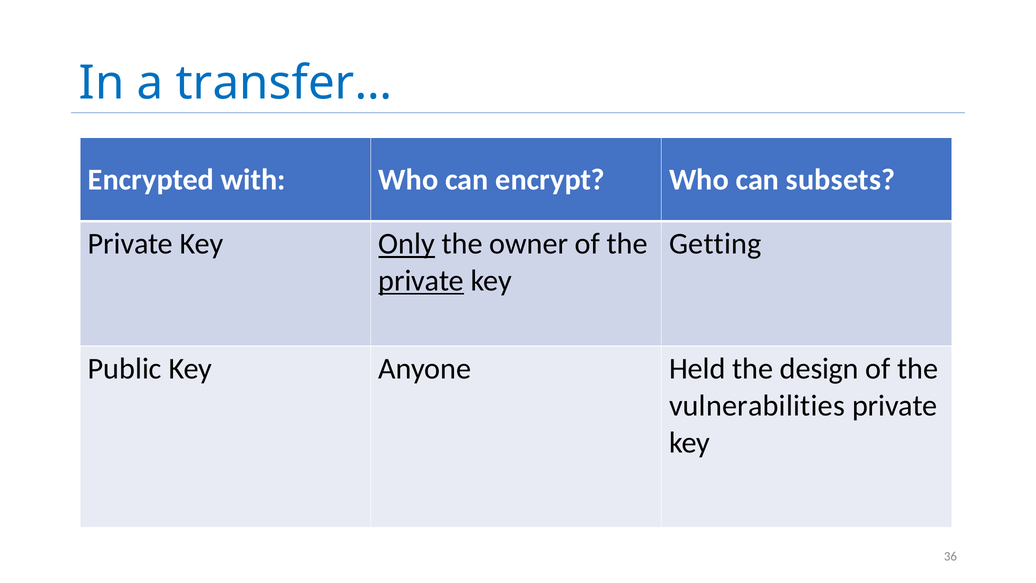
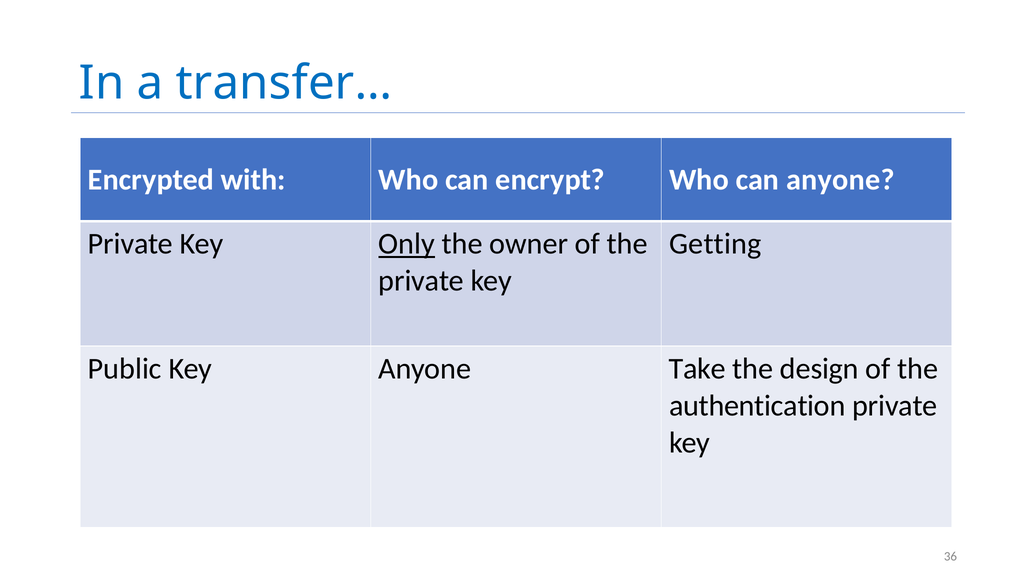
can subsets: subsets -> anyone (841, 180)
private underline: present -> none (421, 281)
Held: Held -> Take (697, 369)
vulnerabilities: vulnerabilities -> authentication (757, 406)
